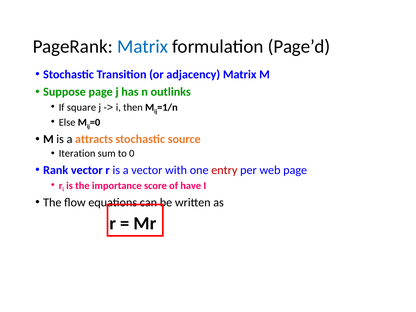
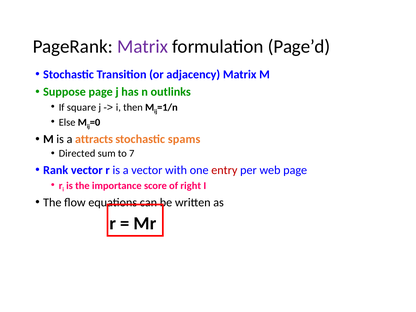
Matrix colour: blue -> purple (143, 47)
source: source -> spams (184, 139)
Iteration: Iteration -> Directed (77, 154)
0: 0 -> 7 (132, 154)
have: have -> right (191, 186)
